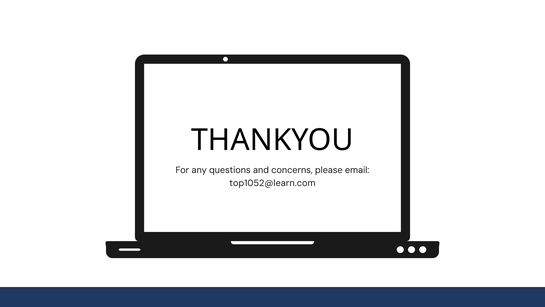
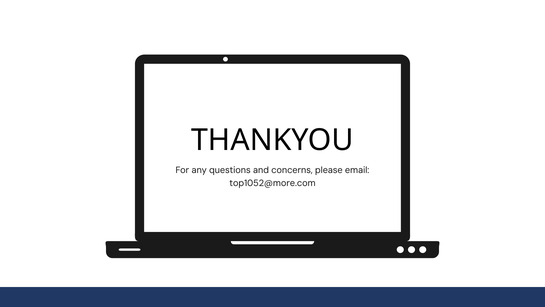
top1052@learn.com: top1052@learn.com -> top1052@more.com (272, 183)
